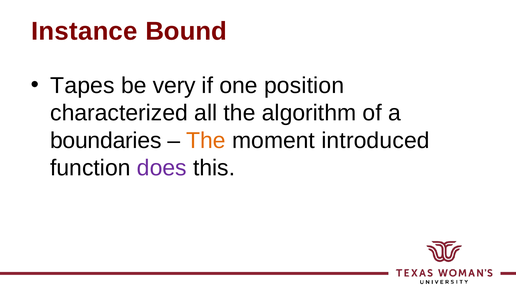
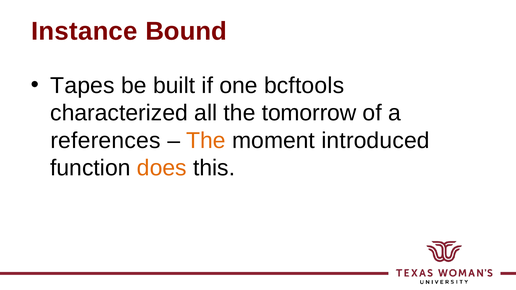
very: very -> built (174, 86)
position: position -> bcftools (304, 86)
algorithm: algorithm -> tomorrow (309, 113)
boundaries: boundaries -> references (106, 141)
does colour: purple -> orange (162, 168)
